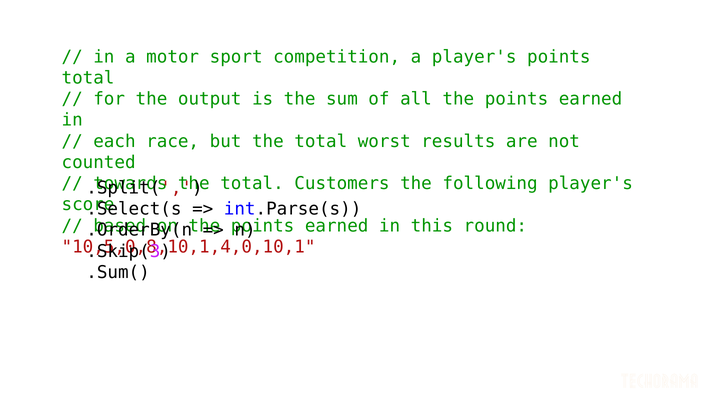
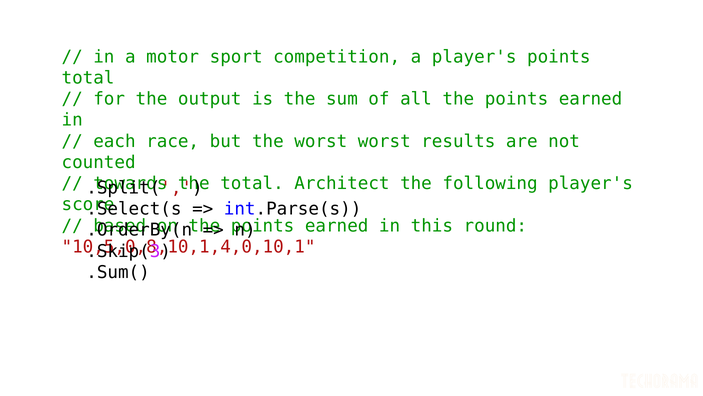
but the total: total -> worst (321, 141)
Customers: Customers -> Architect (342, 183)
